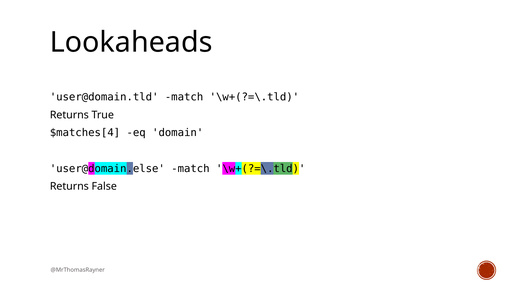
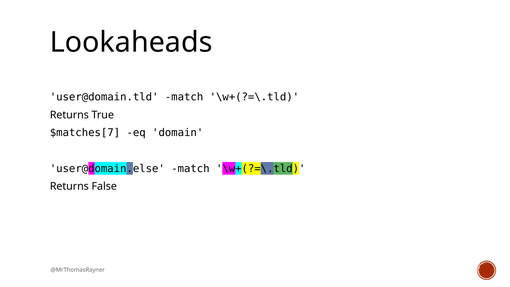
$matches[4: $matches[4 -> $matches[7 (85, 133)
